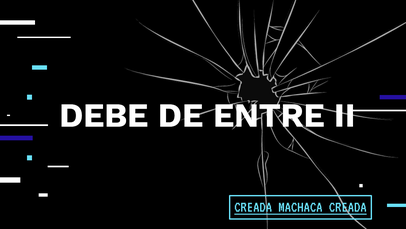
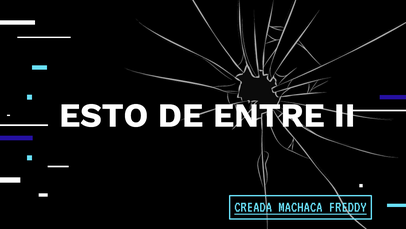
DEBE: DEBE -> ESTO (104, 115)
MACHACA CREADA: CREADA -> FREDDY (348, 206)
